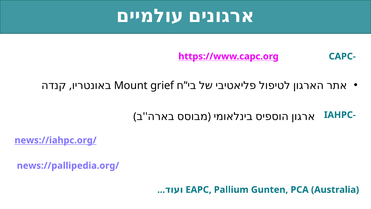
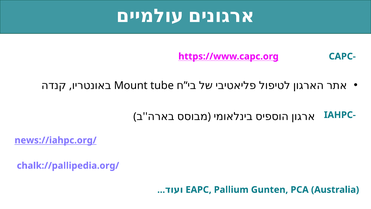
grief: grief -> tube (162, 85)
news://pallipedia.org/: news://pallipedia.org/ -> chalk://pallipedia.org/ (68, 165)
